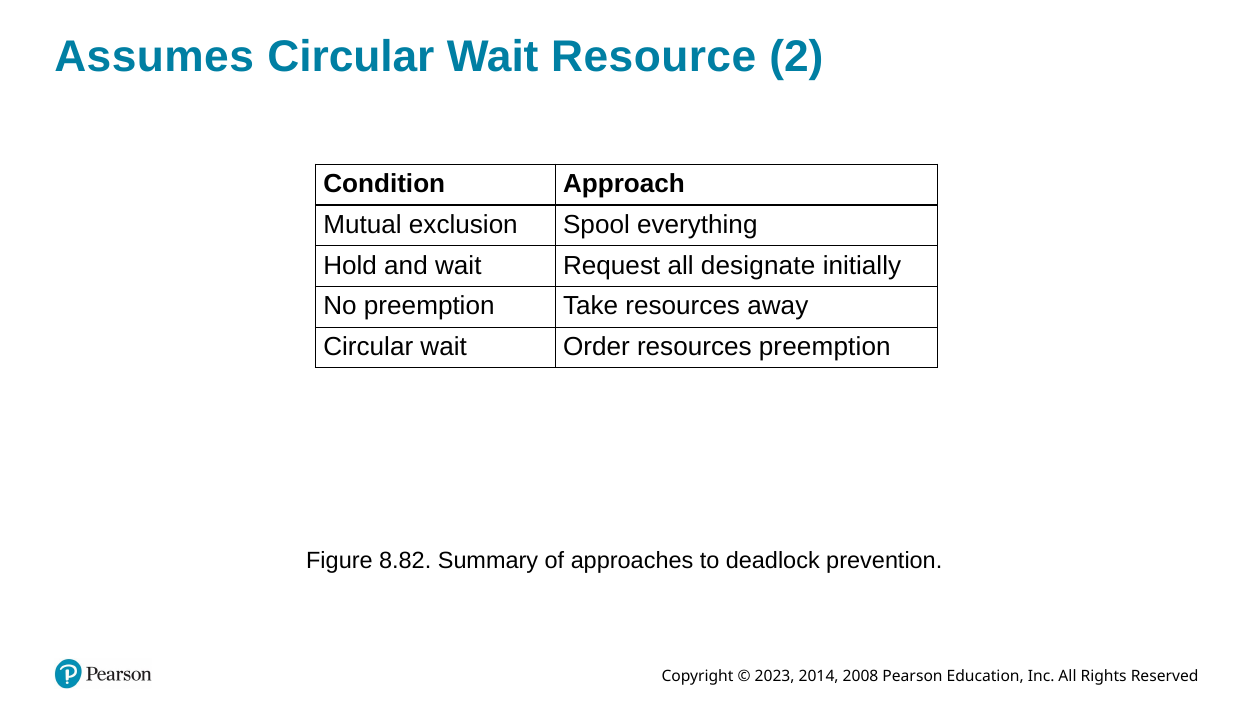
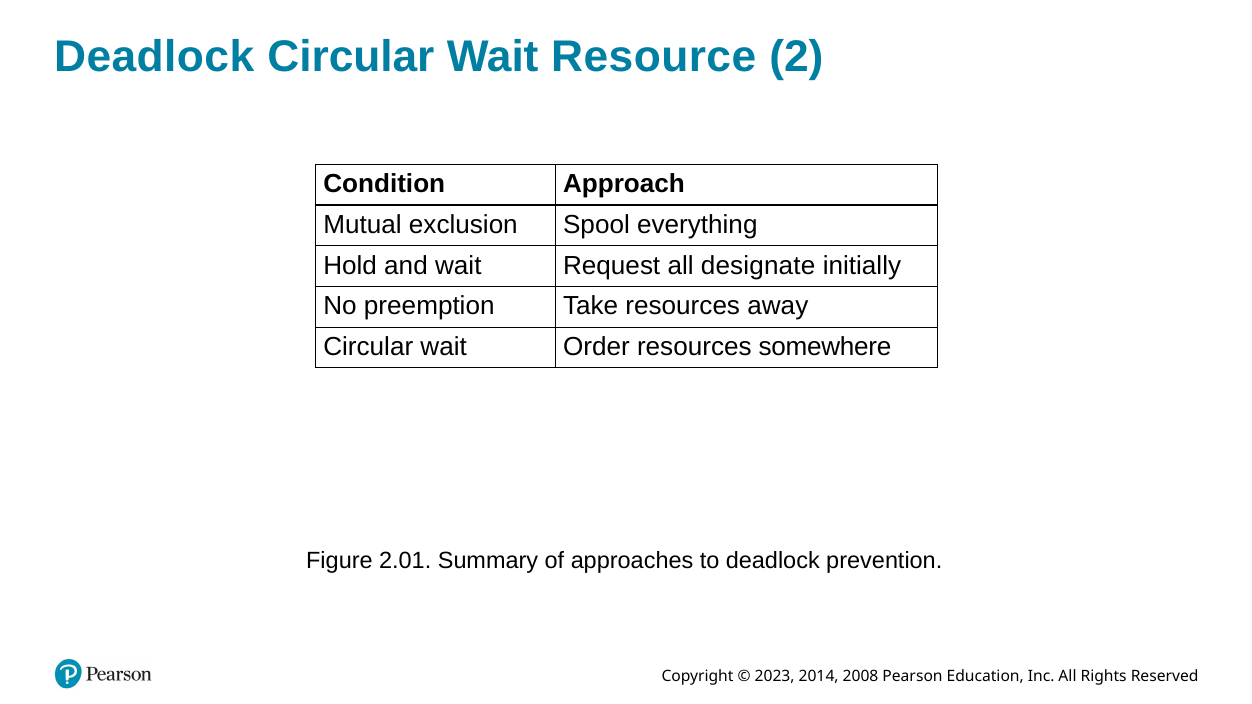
Assumes: Assumes -> Deadlock (154, 57)
resources preemption: preemption -> somewhere (825, 347)
8.82: 8.82 -> 2.01 (405, 561)
